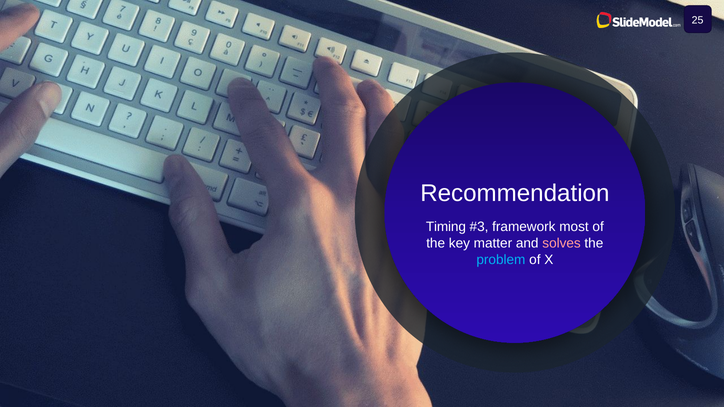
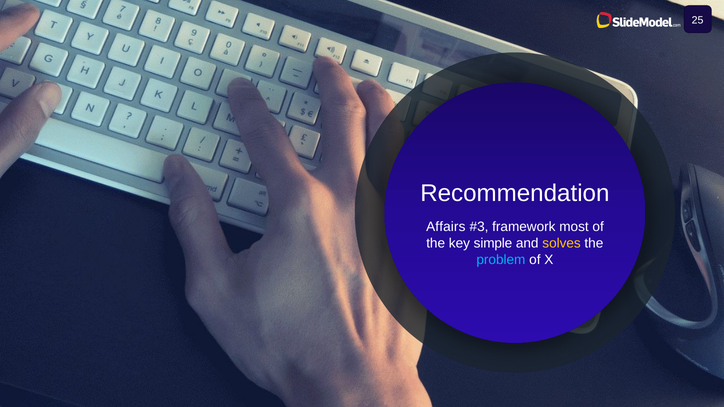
Timing: Timing -> Affairs (446, 227)
matter: matter -> simple (493, 243)
solves colour: pink -> yellow (562, 243)
